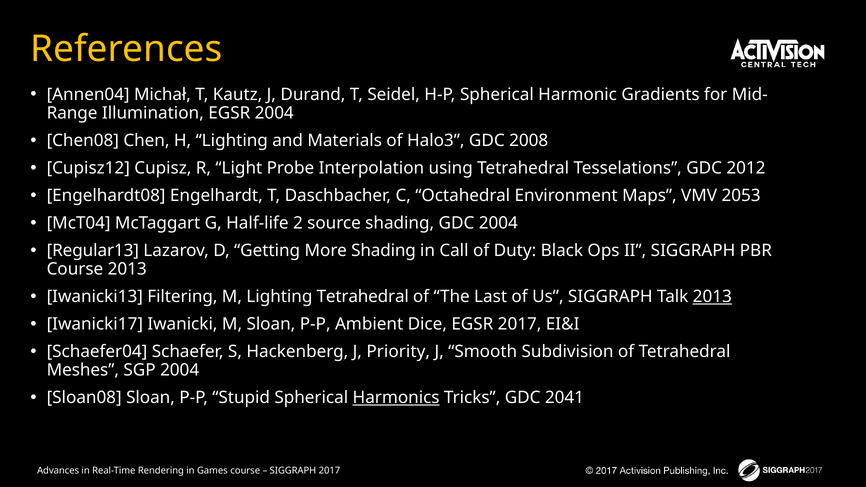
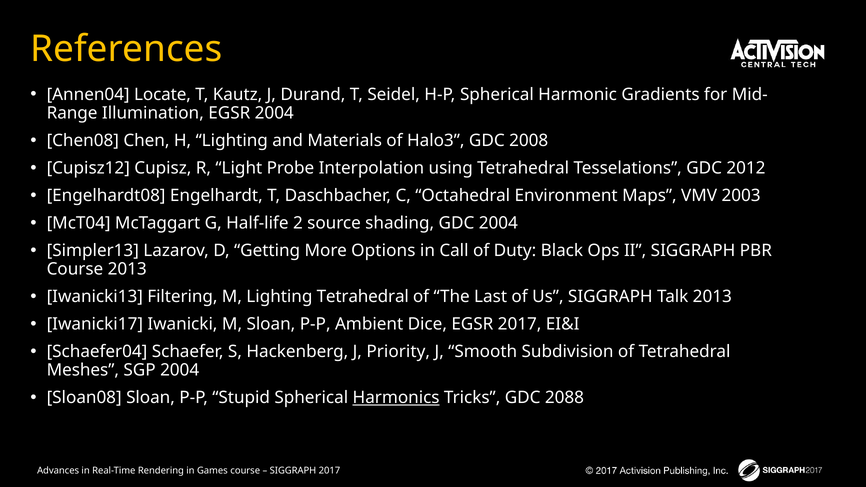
Michał: Michał -> Locate (162, 94)
2053: 2053 -> 2003 (741, 196)
Regular13: Regular13 -> Simpler13 (93, 251)
More Shading: Shading -> Options (383, 251)
2013 underline: present -> none (712, 297)
2041: 2041 -> 2088 (564, 398)
